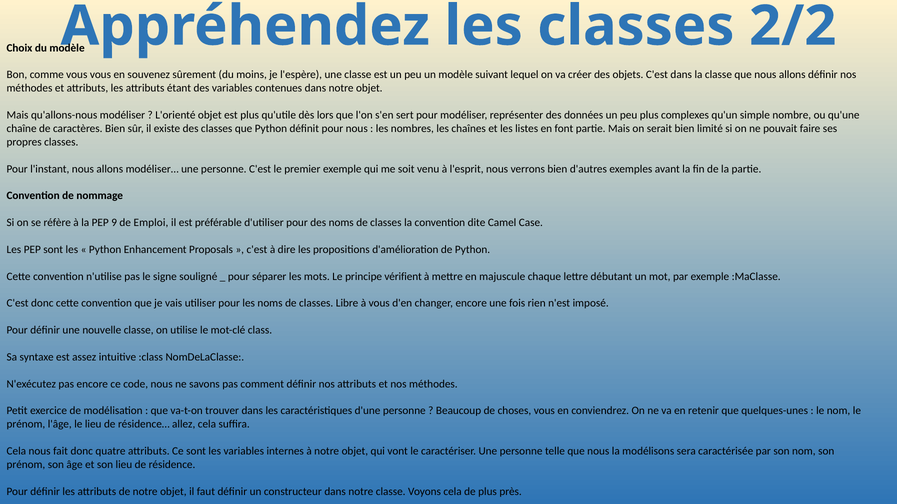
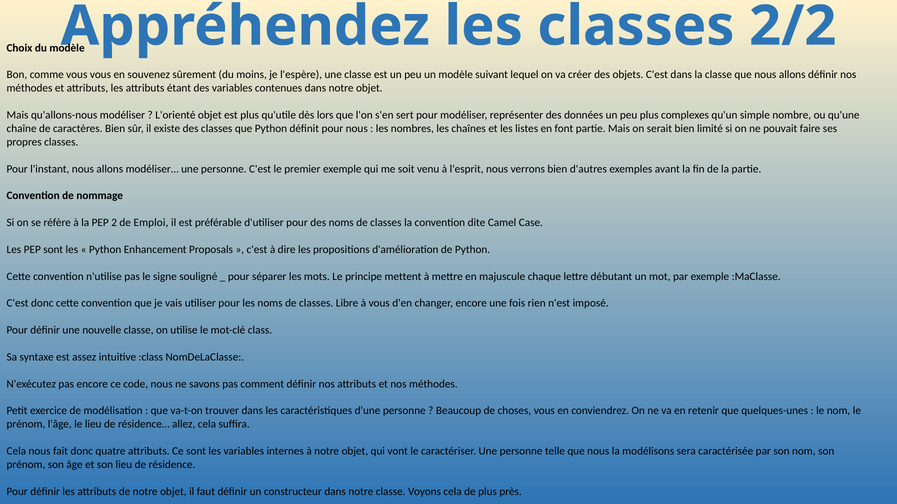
9: 9 -> 2 (114, 223)
vérifient: vérifient -> mettent (403, 277)
